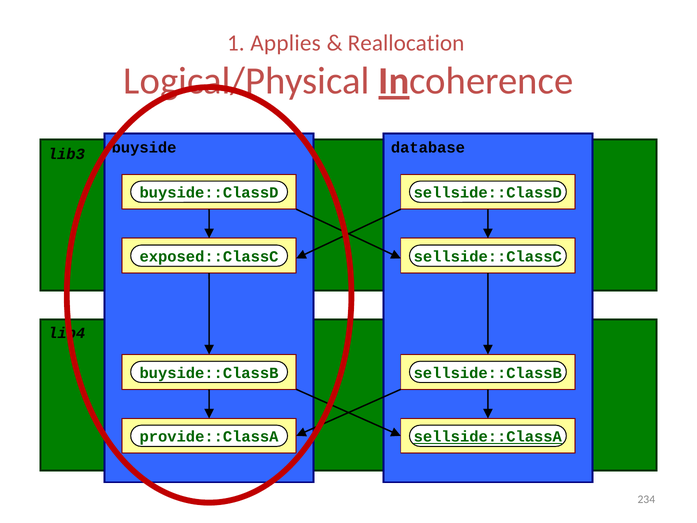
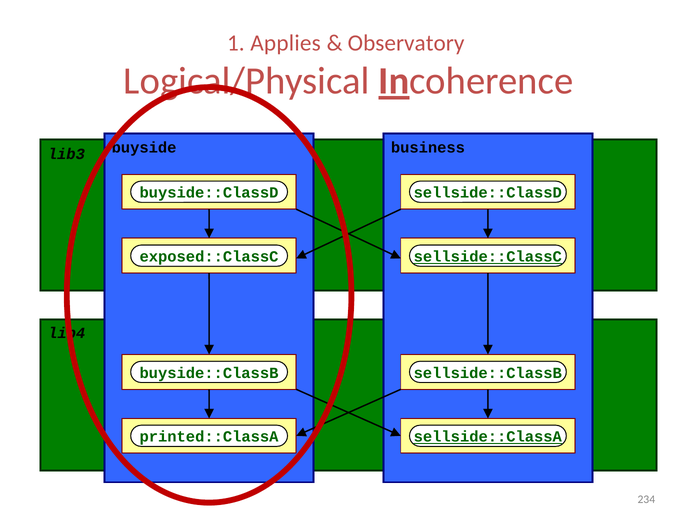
Reallocation: Reallocation -> Observatory (406, 43)
database: database -> business (428, 147)
sellside::ClassC underline: none -> present (488, 257)
provide::ClassA: provide::ClassA -> printed::ClassA (209, 437)
